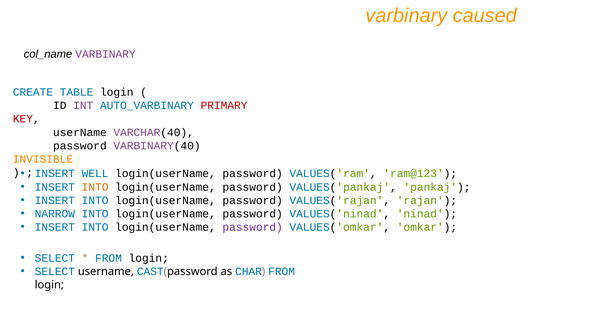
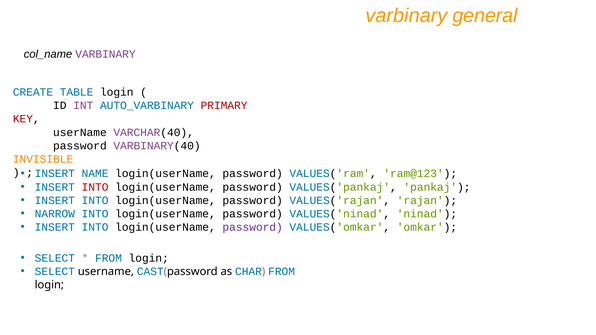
caused: caused -> general (485, 16)
WELL: WELL -> NAME (95, 174)
INTO colour: orange -> red (95, 187)
